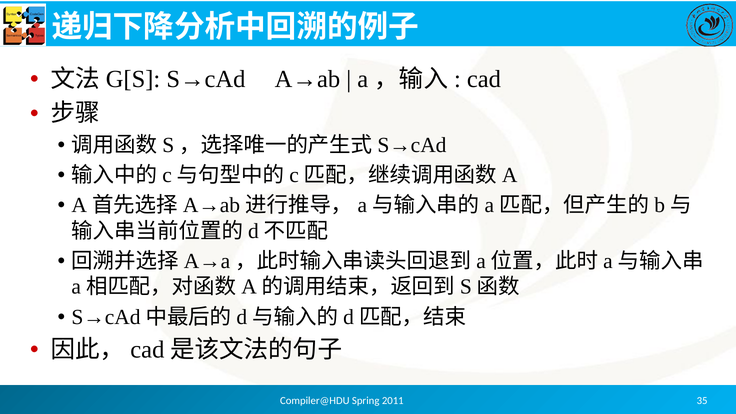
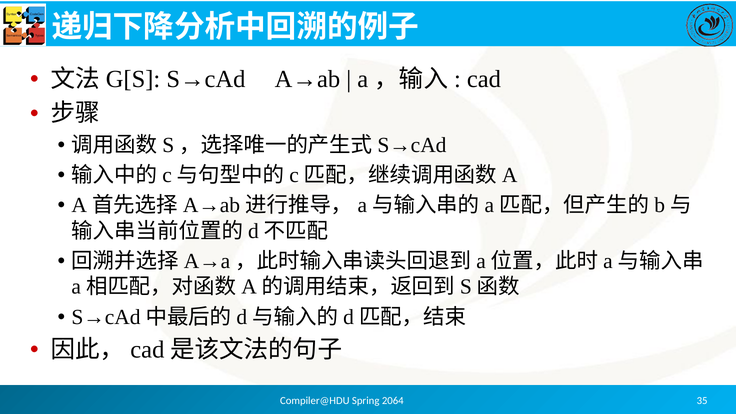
2011: 2011 -> 2064 (393, 401)
